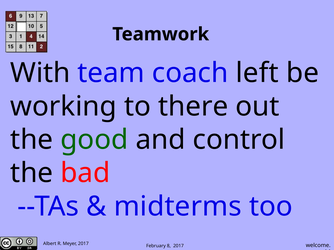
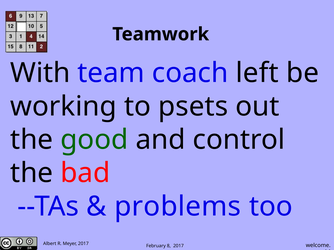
there: there -> psets (193, 107)
midterms: midterms -> problems (178, 207)
